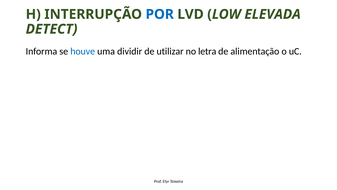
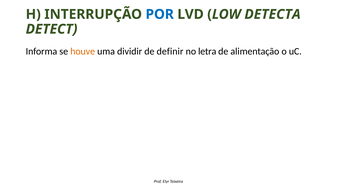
ELEVADA: ELEVADA -> DETECTA (273, 14)
houve colour: blue -> orange (83, 51)
utilizar: utilizar -> definir (170, 51)
